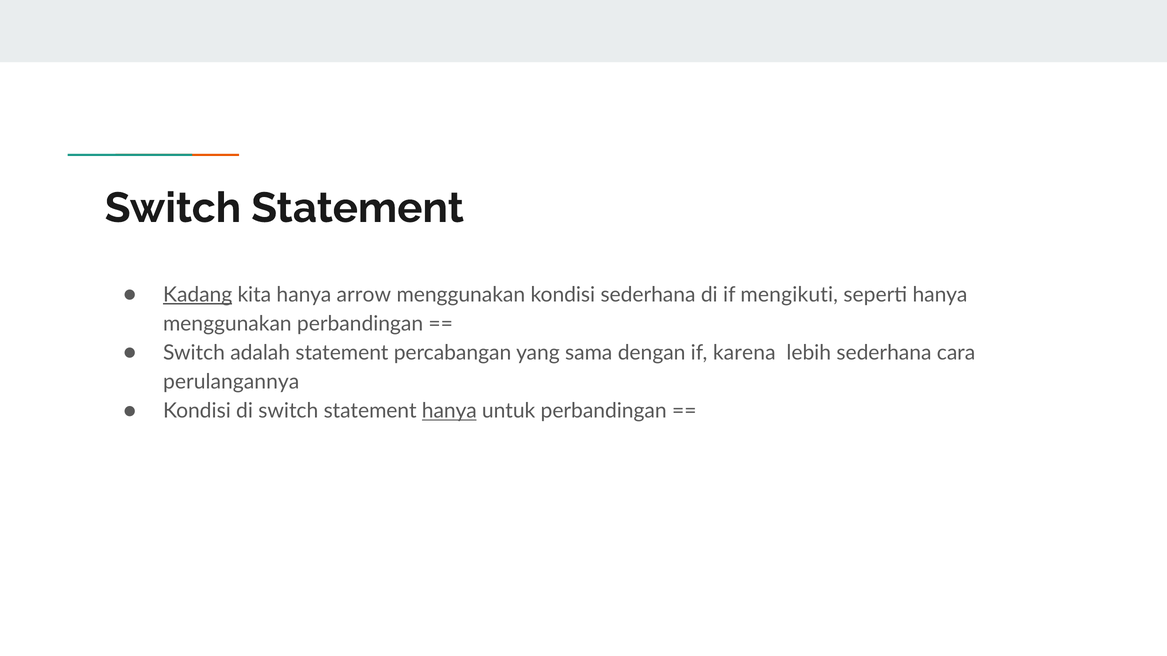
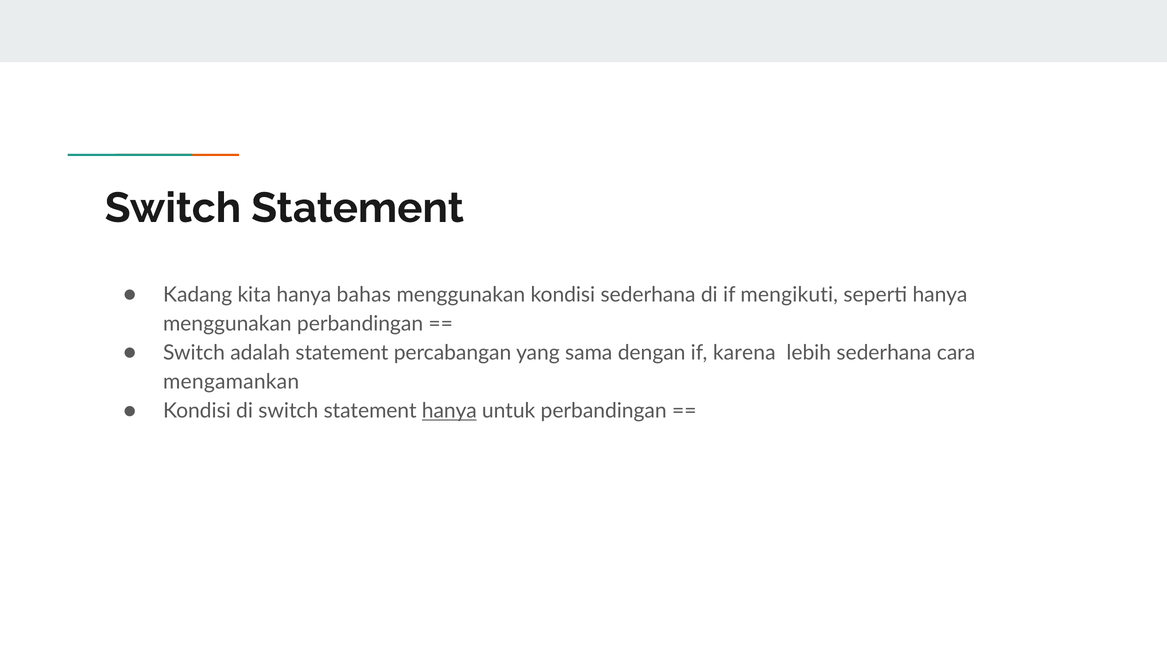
Kadang underline: present -> none (198, 295)
arrow: arrow -> bahas (364, 295)
perulangannya: perulangannya -> mengamankan (231, 382)
